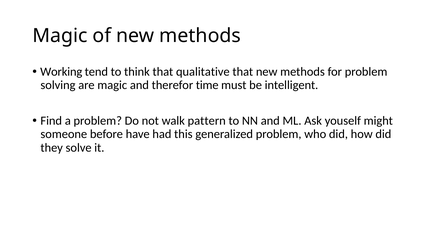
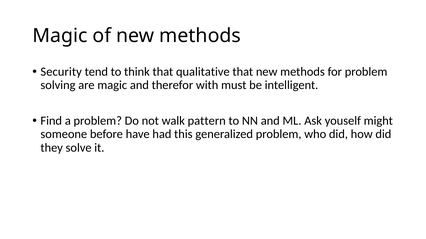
Working: Working -> Security (61, 72)
time: time -> with (207, 85)
